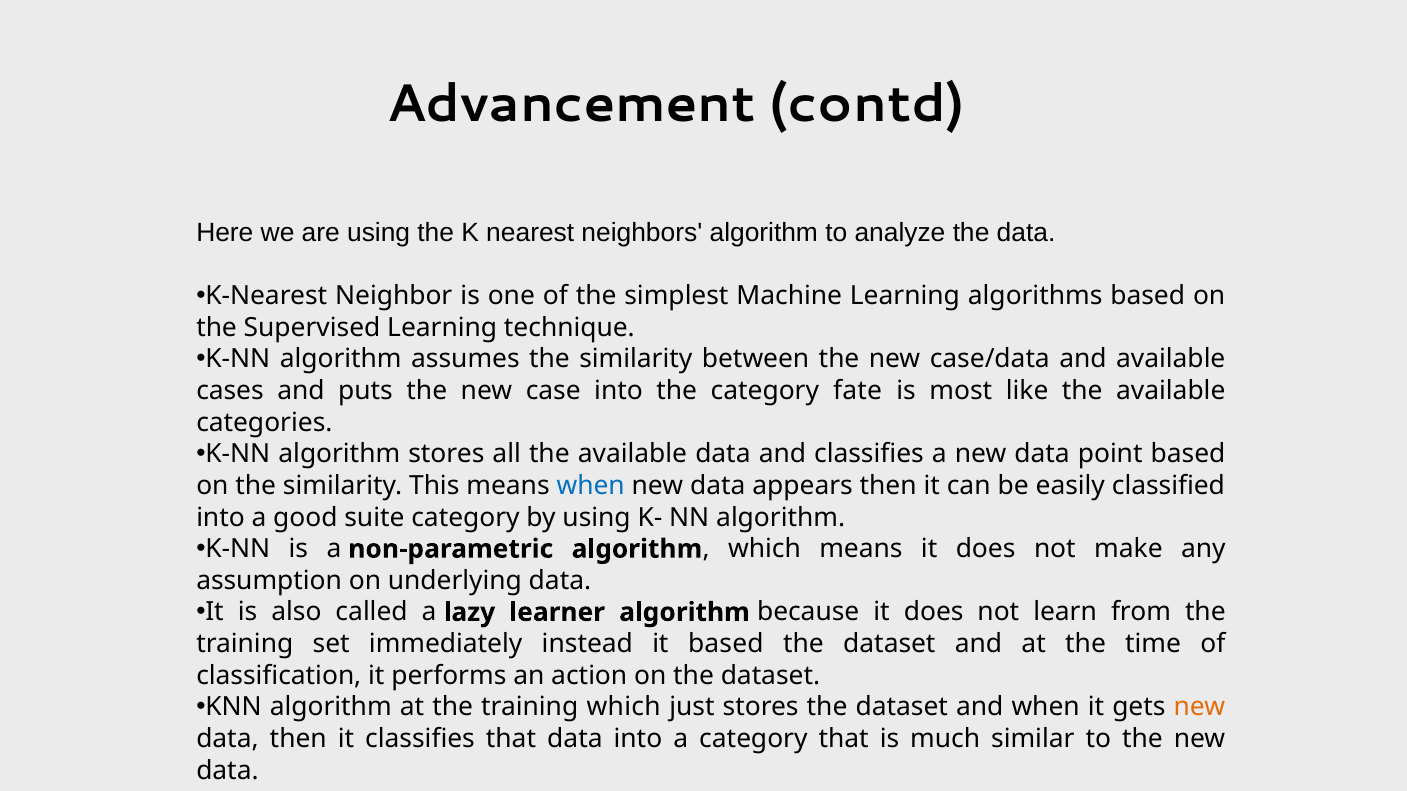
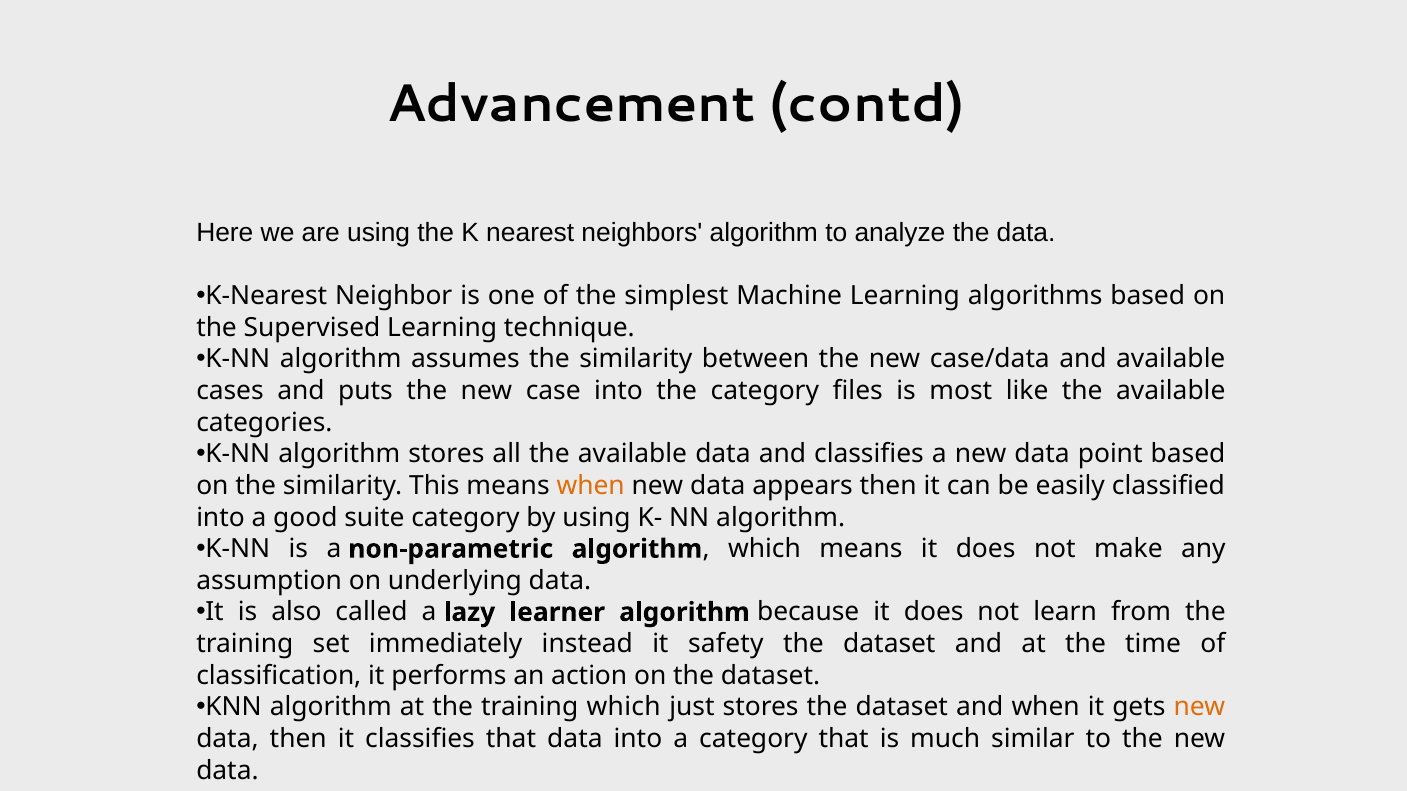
fate: fate -> files (858, 391)
when colour: blue -> orange (591, 486)
it based: based -> safety (726, 644)
